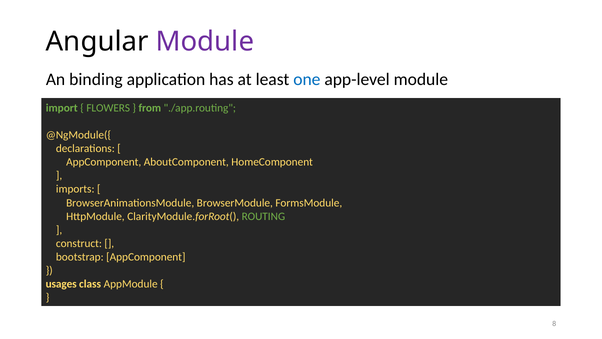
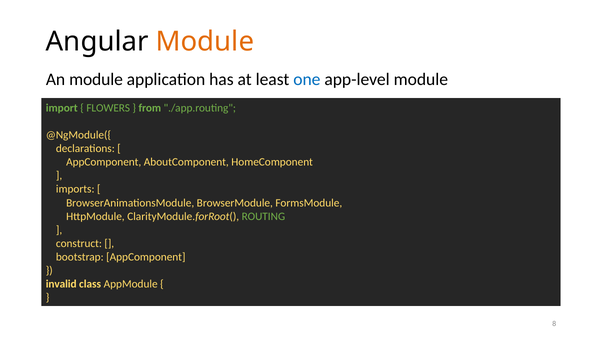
Module colour: purple -> orange (205, 42)
An binding: binding -> module (96, 79)
usages: usages -> invalid (61, 284)
